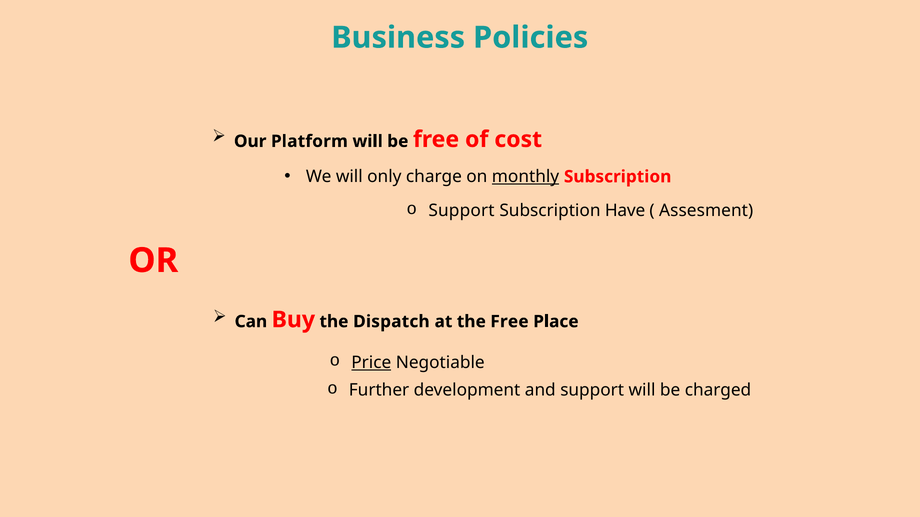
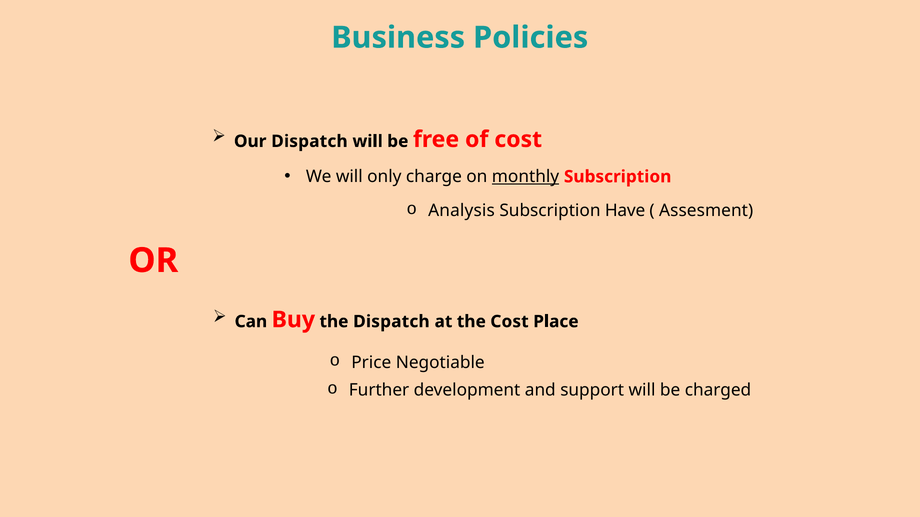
Our Platform: Platform -> Dispatch (309, 141)
Support: Support -> Analysis (461, 211)
the Free: Free -> Cost (509, 322)
Price underline: present -> none (371, 363)
